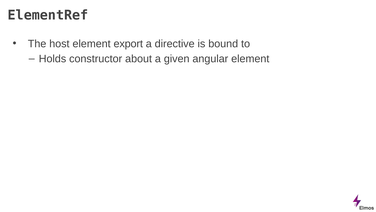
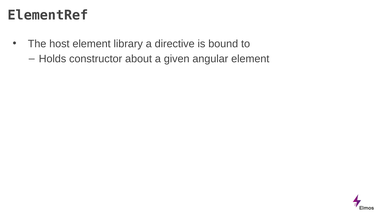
export: export -> library (128, 44)
